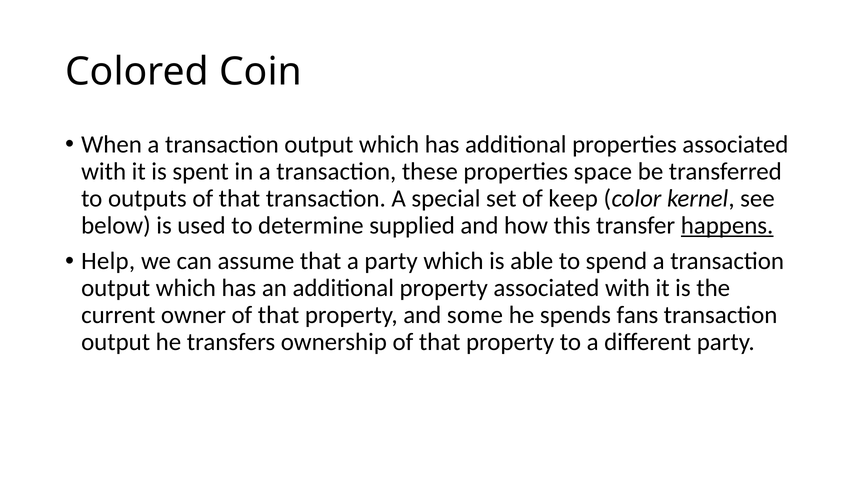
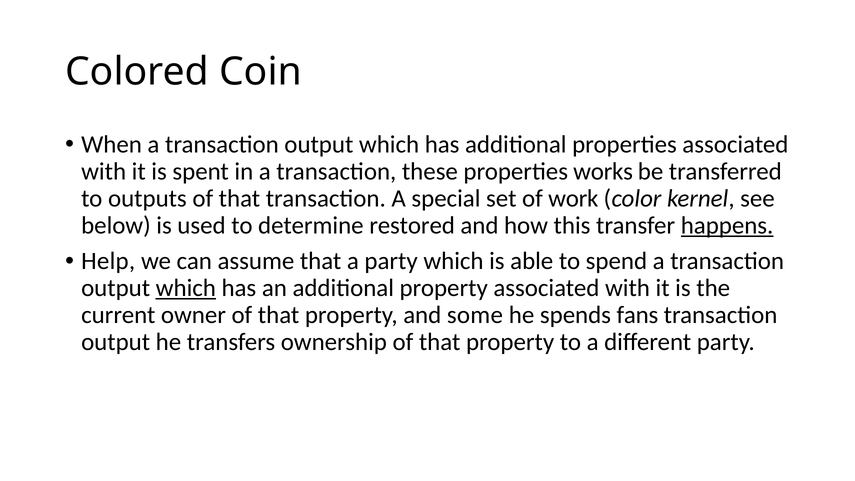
space: space -> works (603, 171)
keep: keep -> work (573, 198)
supplied: supplied -> restored (412, 225)
which underline: none -> present (186, 288)
